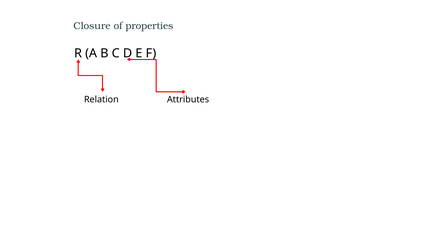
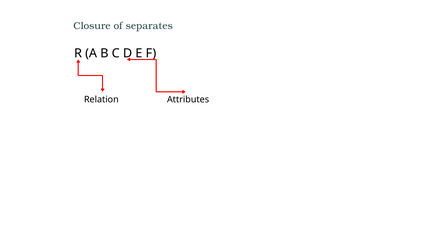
properties: properties -> separates (149, 26)
